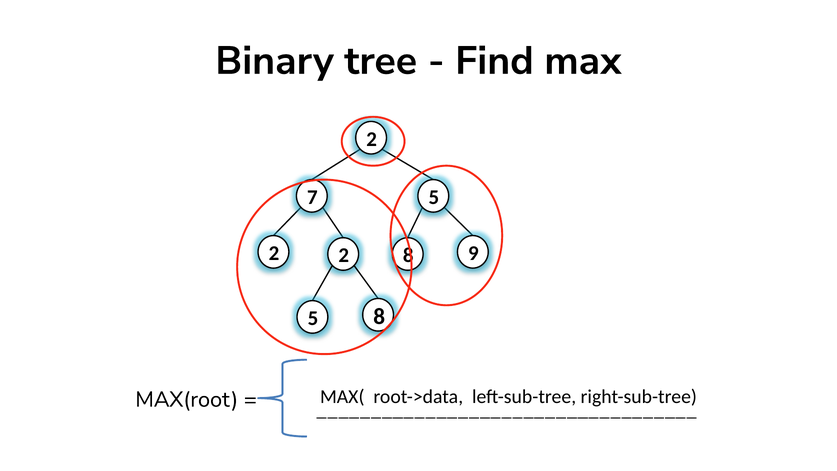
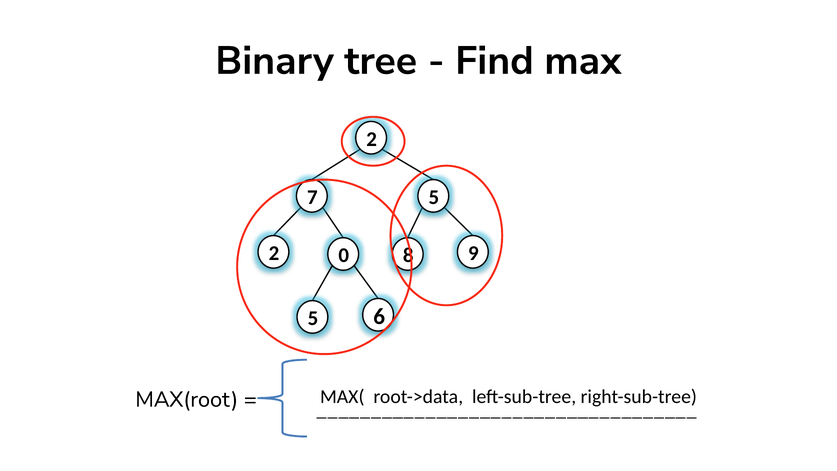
2 2: 2 -> 0 (344, 255)
5 8: 8 -> 6 (379, 316)
